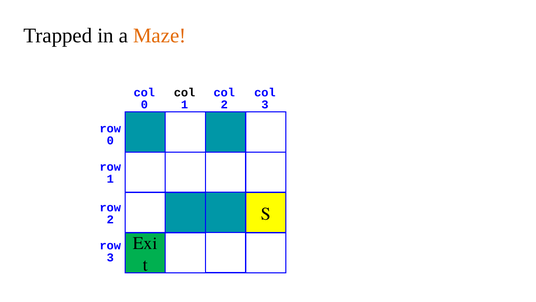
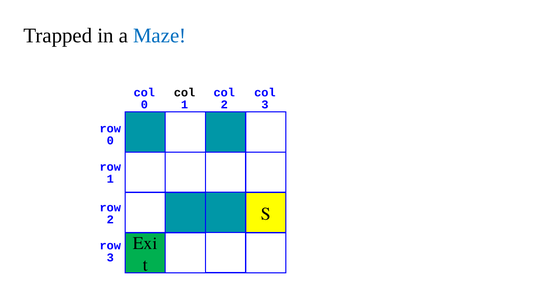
Maze colour: orange -> blue (160, 36)
